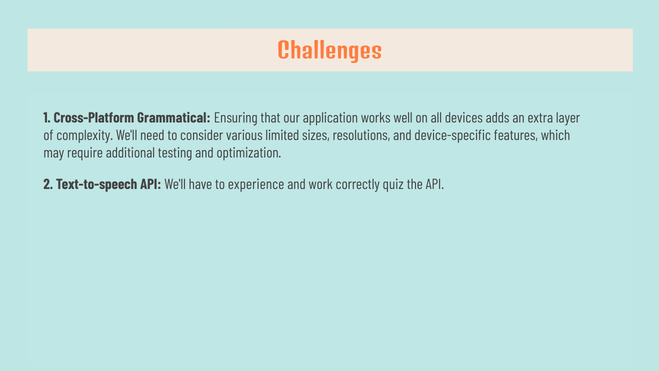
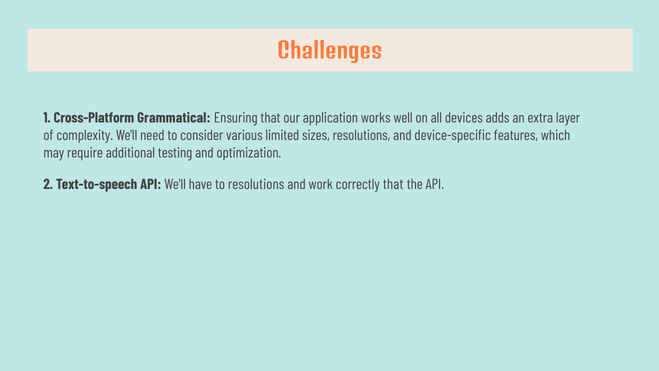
to experience: experience -> resolutions (256, 184)
correctly quiz: quiz -> that (393, 184)
